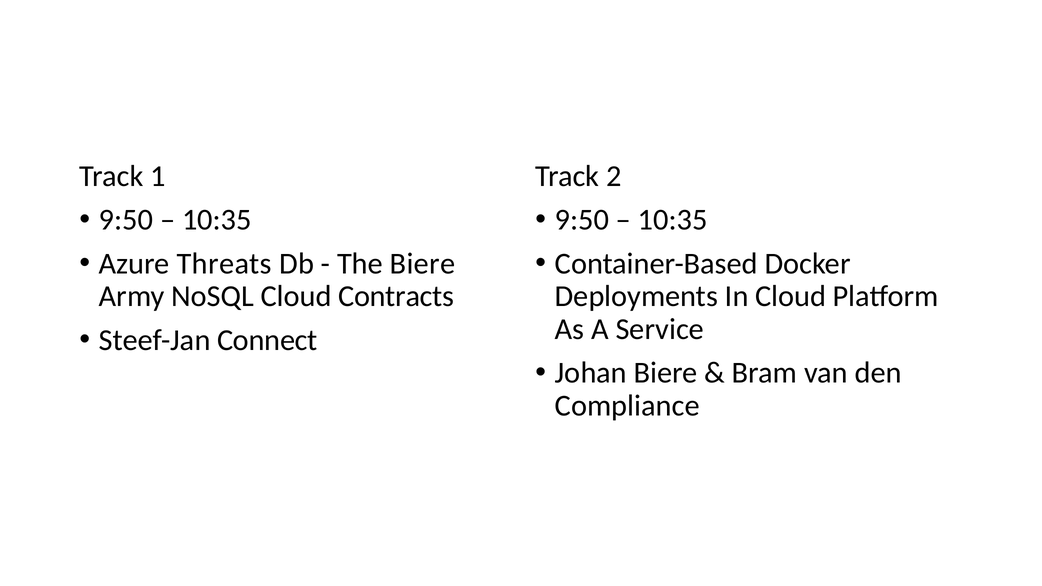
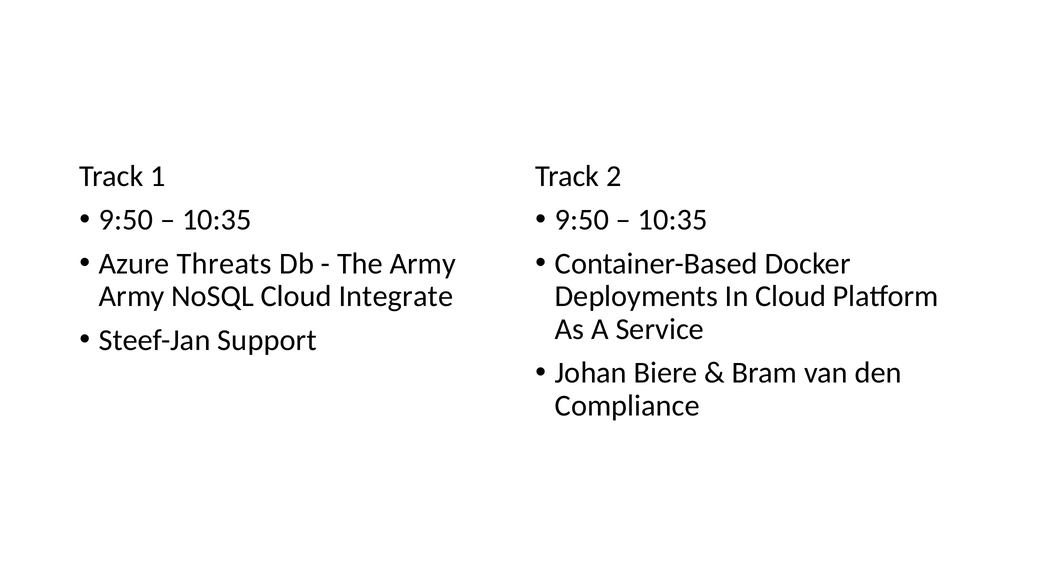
The Biere: Biere -> Army (423, 264)
Contracts: Contracts -> Integrate (396, 296)
Connect: Connect -> Support (267, 340)
